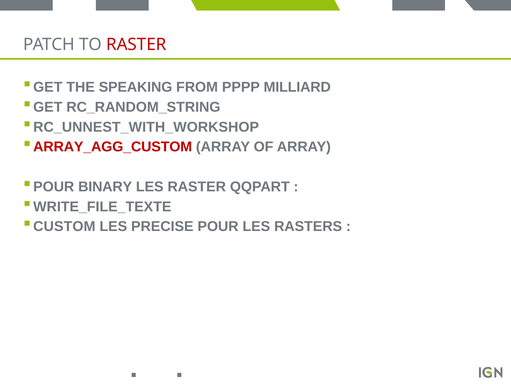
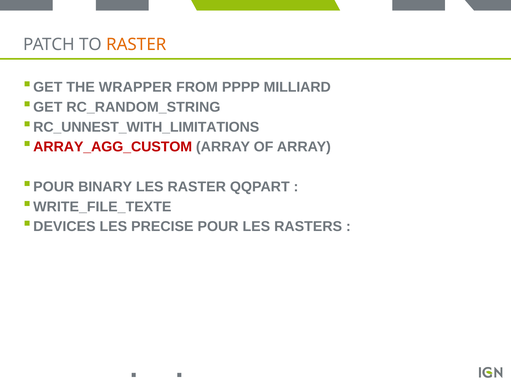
RASTER colour: red -> orange (136, 44)
SPEAKING: SPEAKING -> WRAPPER (135, 87)
RC_UNNEST_WITH_WORKSHOP: RC_UNNEST_WITH_WORKSHOP -> RC_UNNEST_WITH_LIMITATIONS (146, 127)
CUSTOM: CUSTOM -> DEVICES (64, 226)
